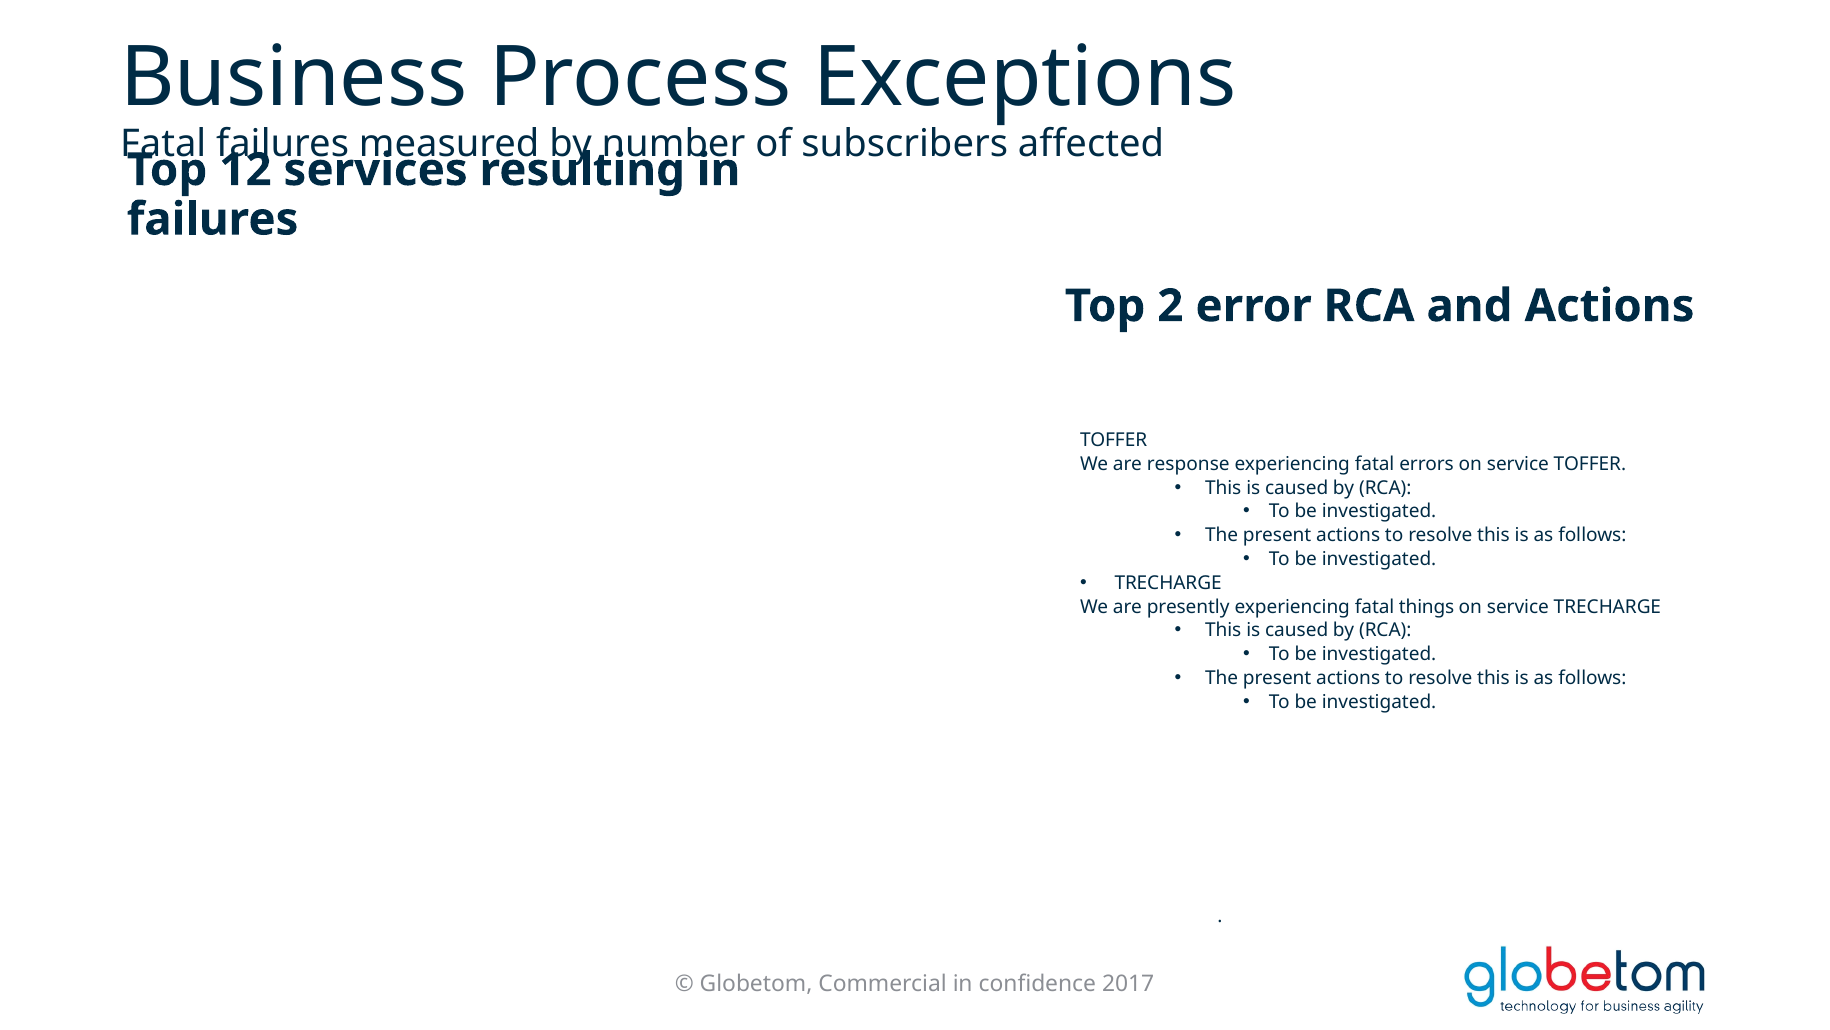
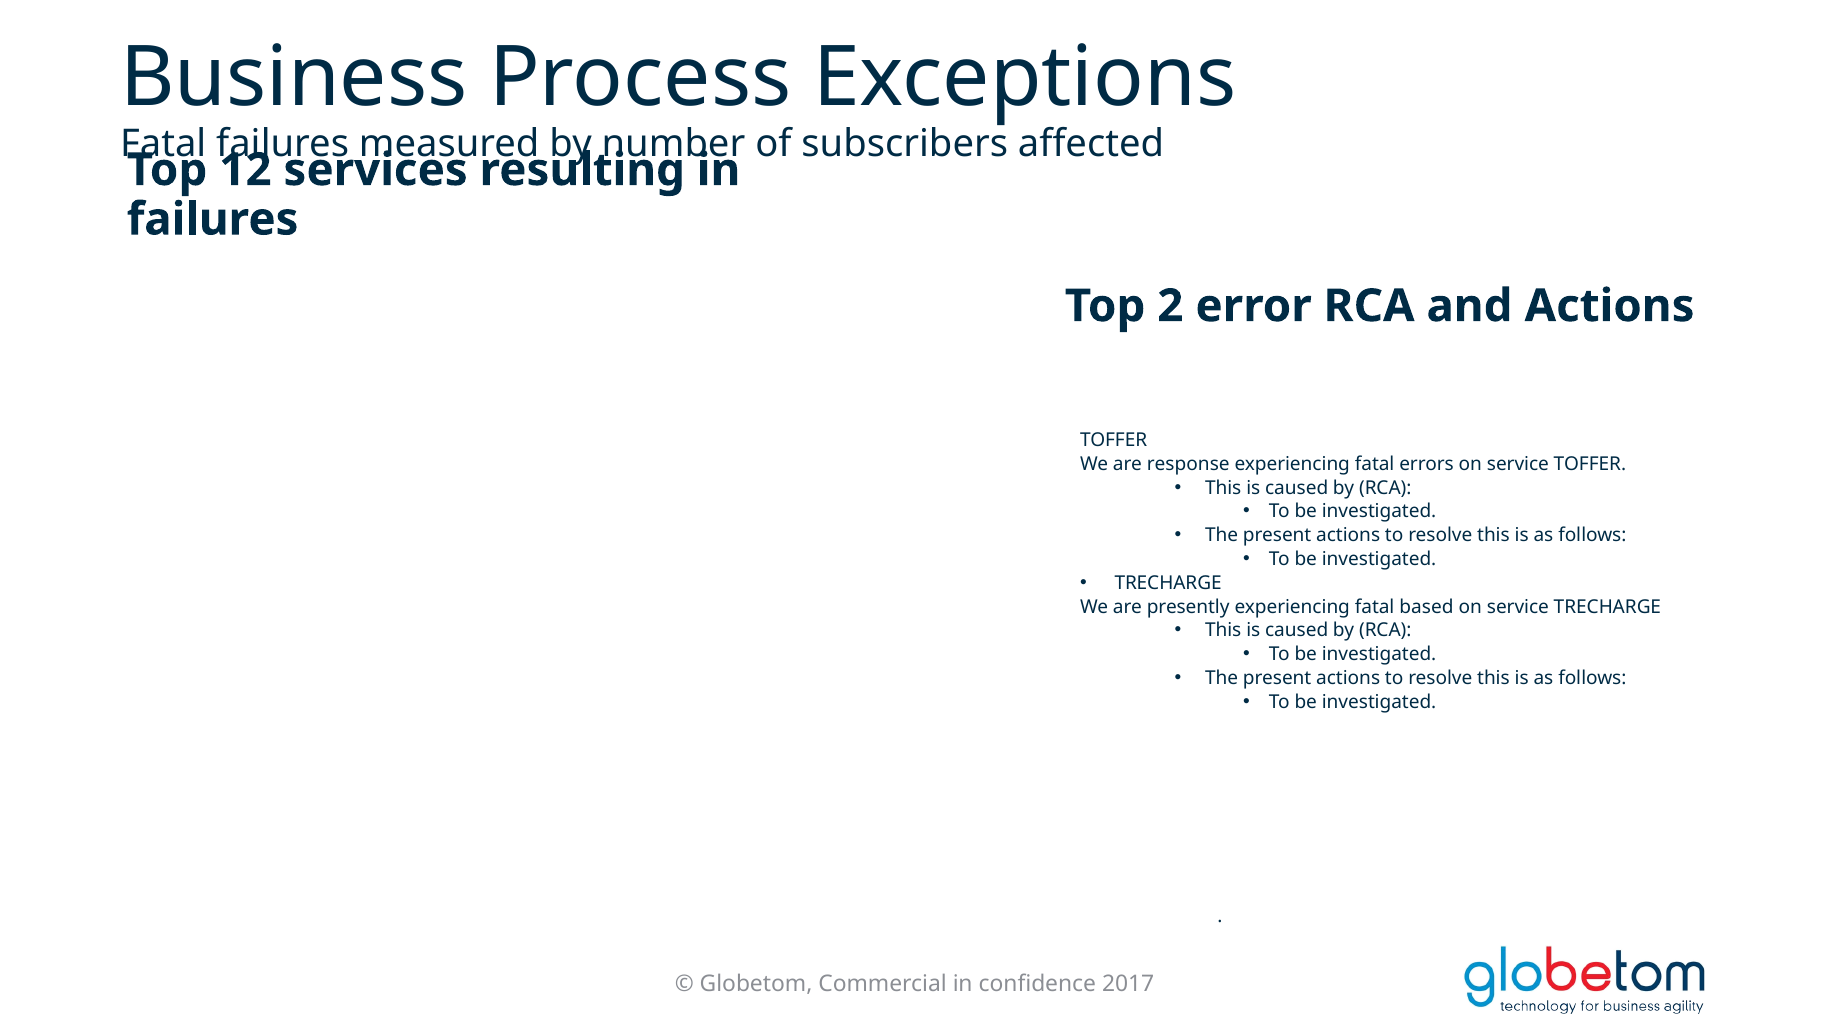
things: things -> based (1426, 606)
